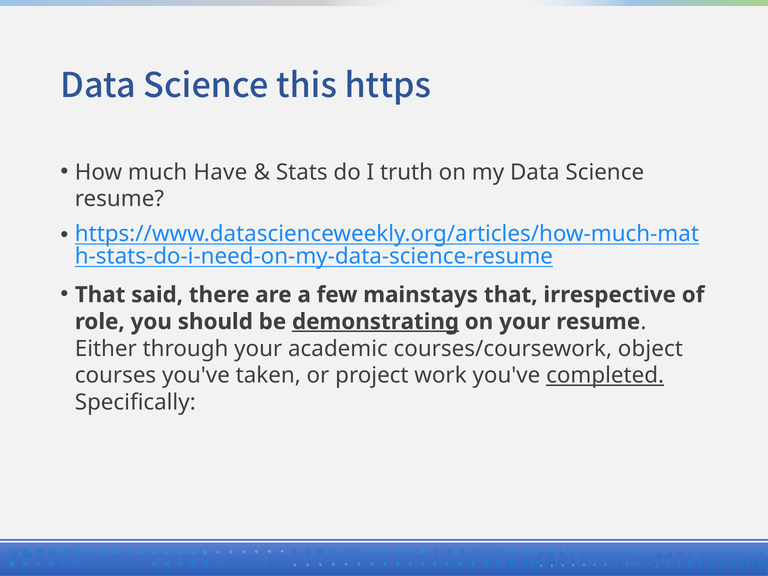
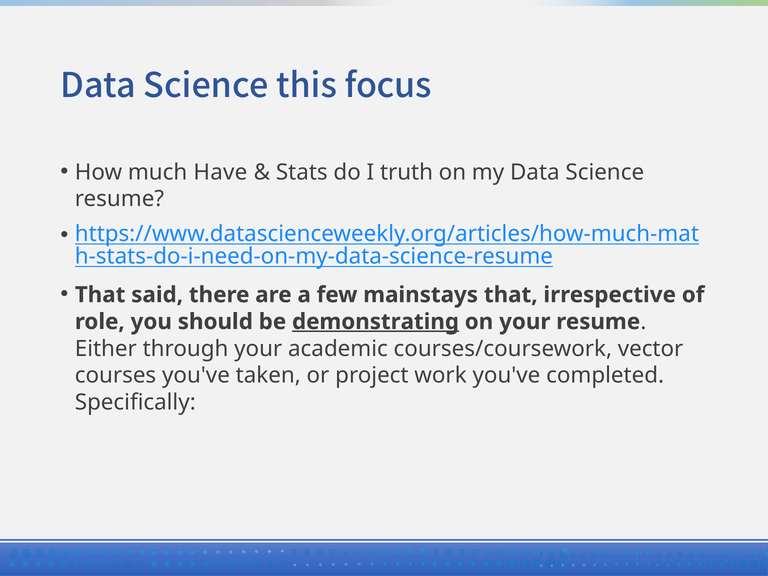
https: https -> focus (388, 86)
object: object -> vector (651, 349)
completed underline: present -> none (605, 375)
